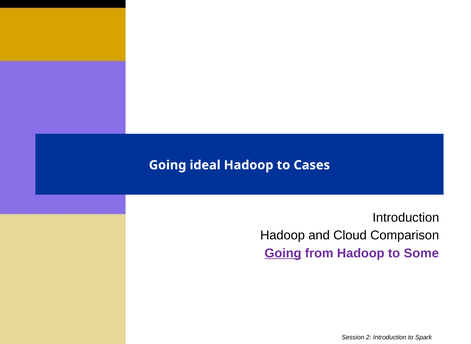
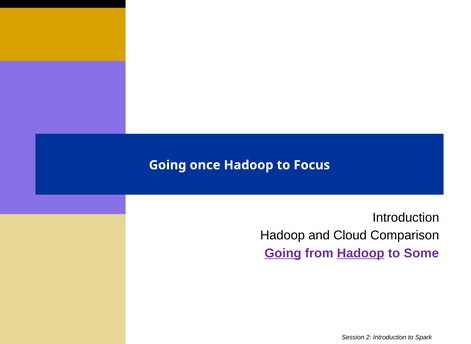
ideal: ideal -> once (205, 165)
Cases: Cases -> Focus (312, 165)
Hadoop underline: none -> present (361, 254)
